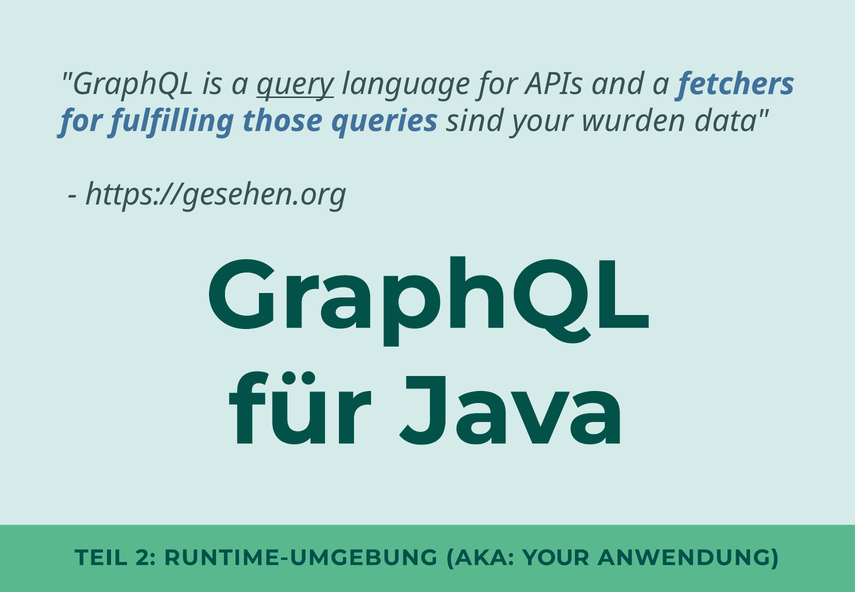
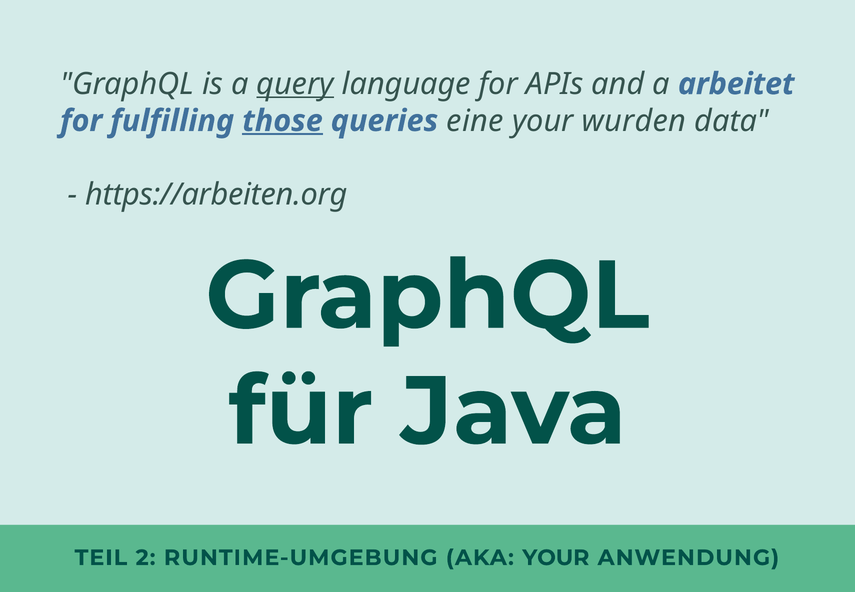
fetchers: fetchers -> arbeitet (736, 84)
those underline: none -> present (283, 121)
sind: sind -> eine (475, 121)
https://gesehen.org: https://gesehen.org -> https://arbeiten.org (216, 195)
